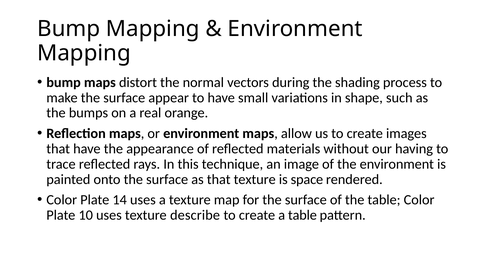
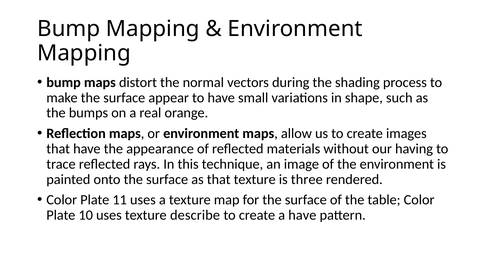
space: space -> three (307, 180)
14: 14 -> 11 (120, 200)
a table: table -> have (302, 215)
